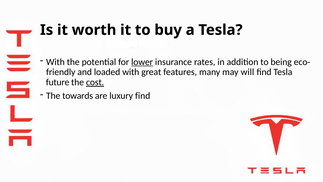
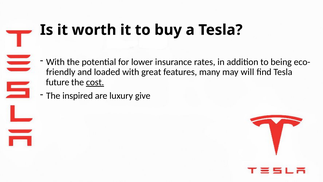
lower underline: present -> none (142, 62)
towards: towards -> inspired (78, 96)
luxury find: find -> give (143, 96)
